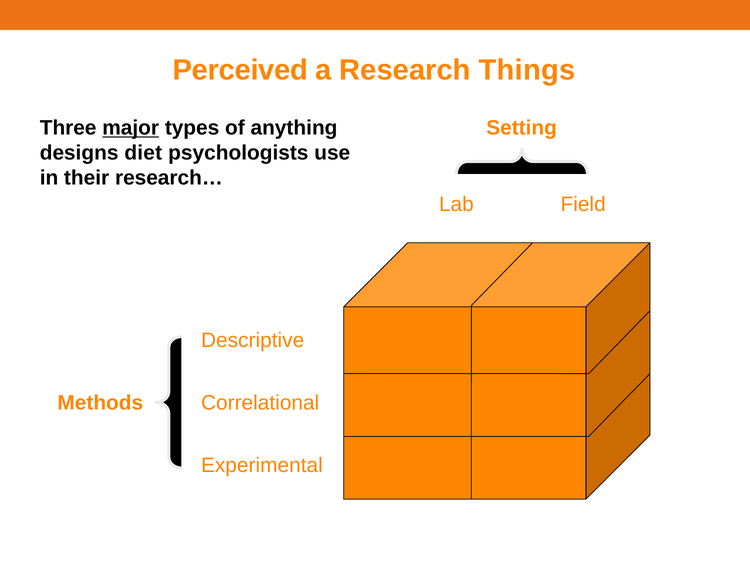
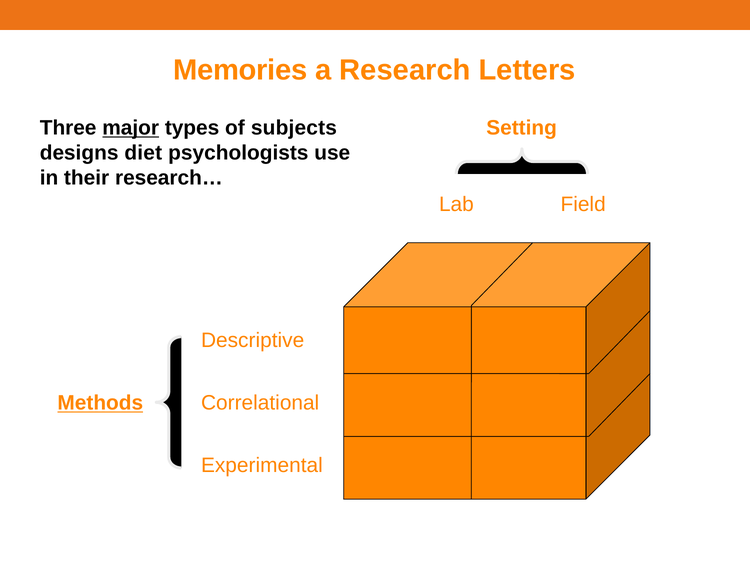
Perceived: Perceived -> Memories (240, 70)
Things: Things -> Letters (527, 70)
anything: anything -> subjects (294, 128)
Methods underline: none -> present (100, 403)
